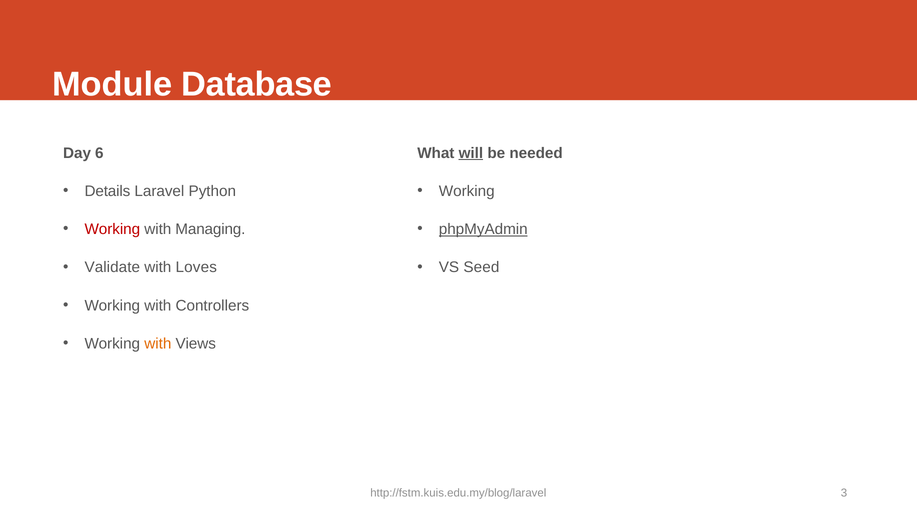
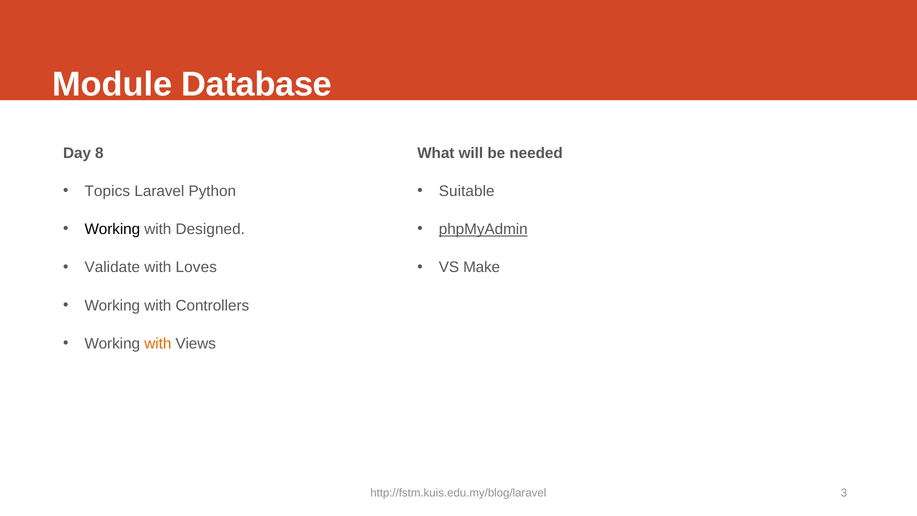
6: 6 -> 8 (99, 153)
will underline: present -> none (471, 153)
Details: Details -> Topics (107, 191)
Working: Working -> Suitable (467, 191)
Working colour: red -> black (112, 229)
Managing: Managing -> Designed (210, 229)
Seed: Seed -> Make (482, 267)
